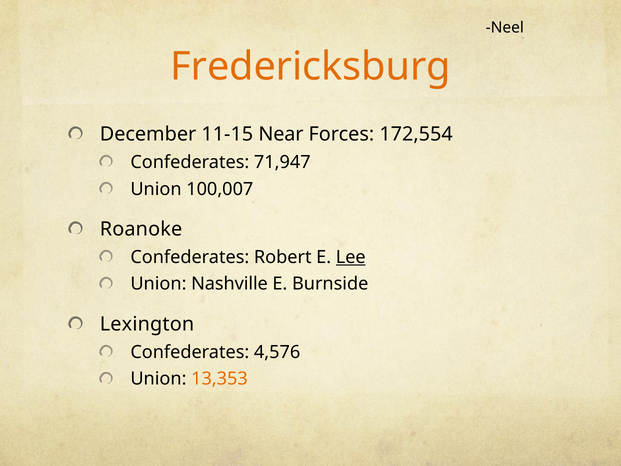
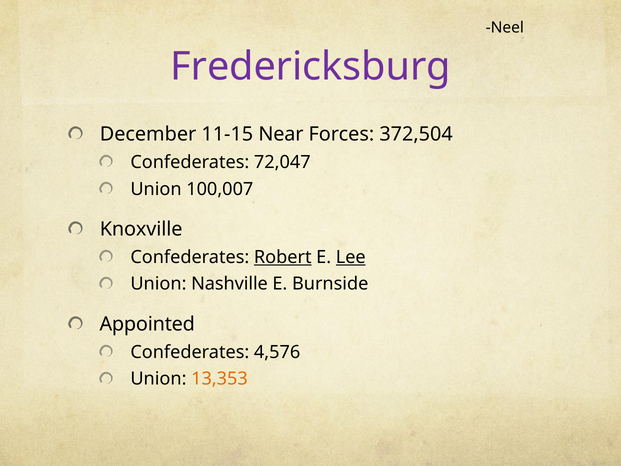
Fredericksburg colour: orange -> purple (311, 66)
172,554: 172,554 -> 372,504 (416, 134)
71,947: 71,947 -> 72,047 (282, 162)
Roanoke: Roanoke -> Knoxville (141, 229)
Robert underline: none -> present (283, 257)
Lexington: Lexington -> Appointed (147, 324)
